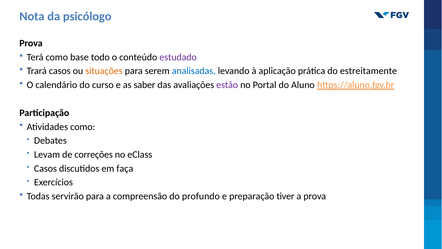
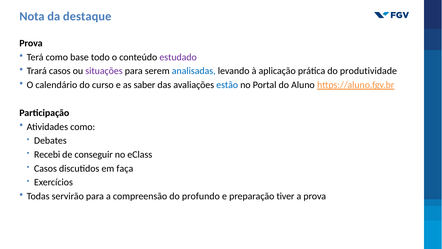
psicólogo: psicólogo -> destaque (87, 17)
situações colour: orange -> purple (104, 71)
estreitamente: estreitamente -> produtividade (368, 71)
estão colour: purple -> blue (227, 85)
Levam: Levam -> Recebi (47, 154)
correções: correções -> conseguir (94, 154)
